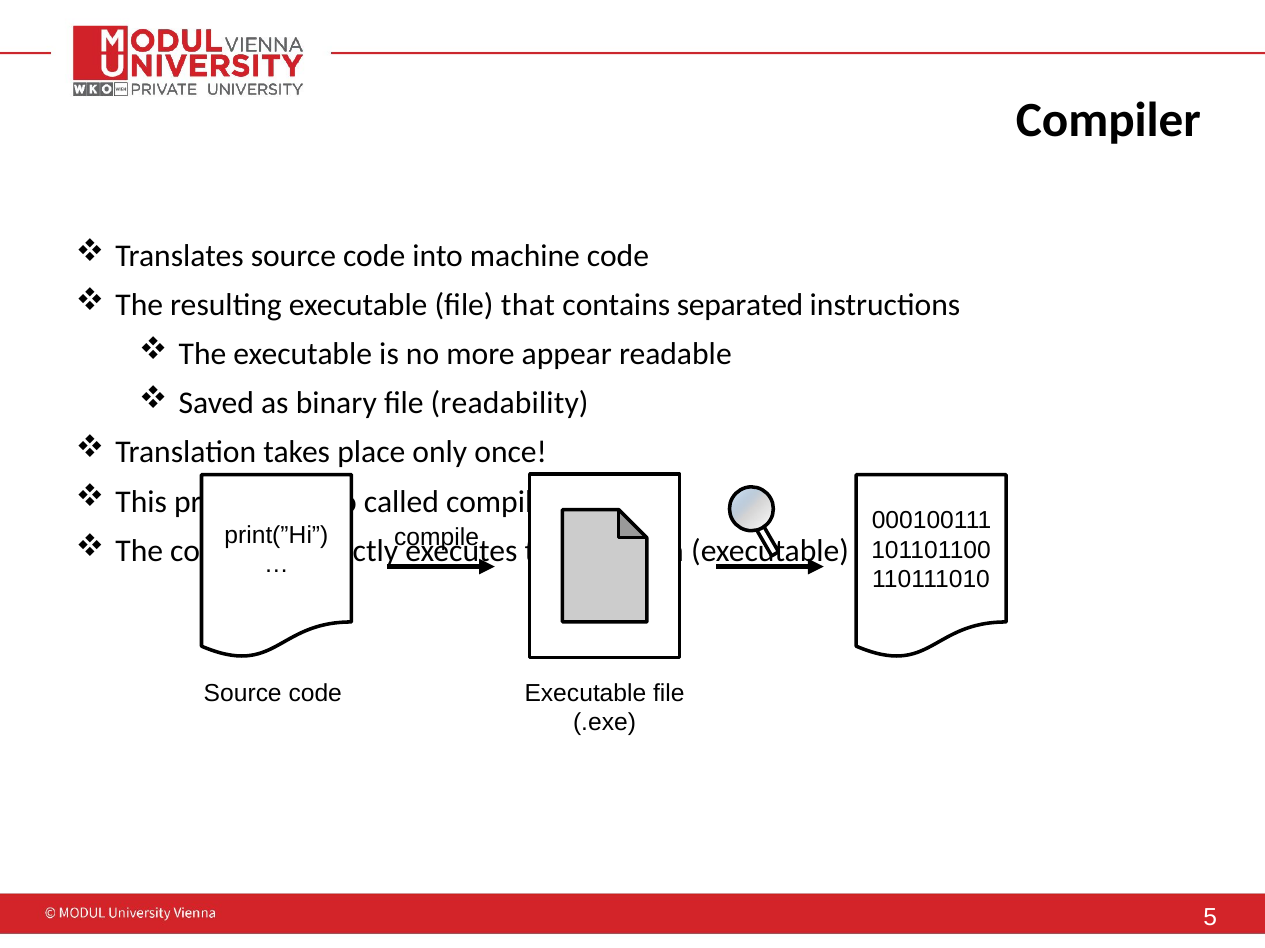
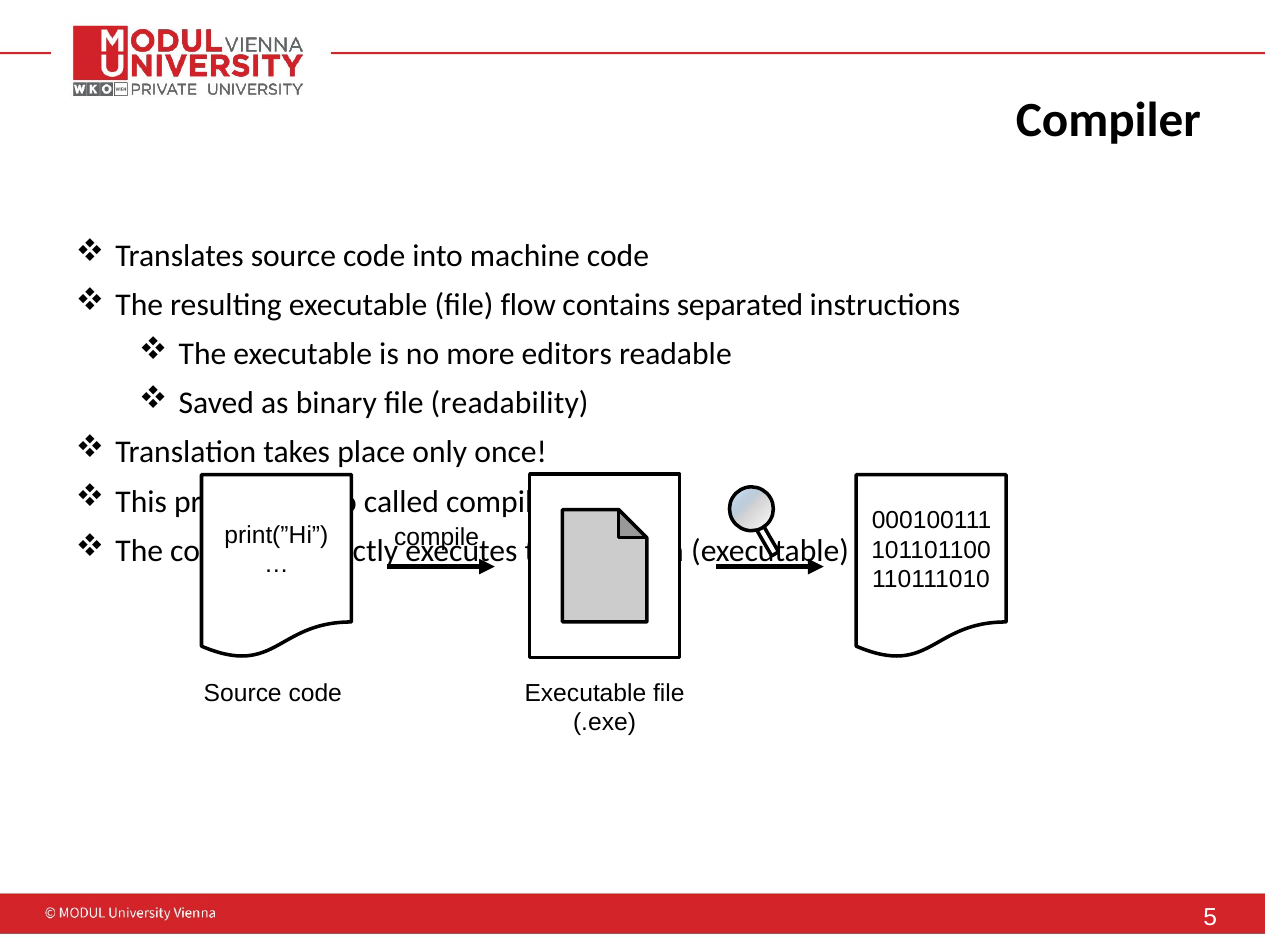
that: that -> flow (528, 305)
appear: appear -> editors (567, 354)
